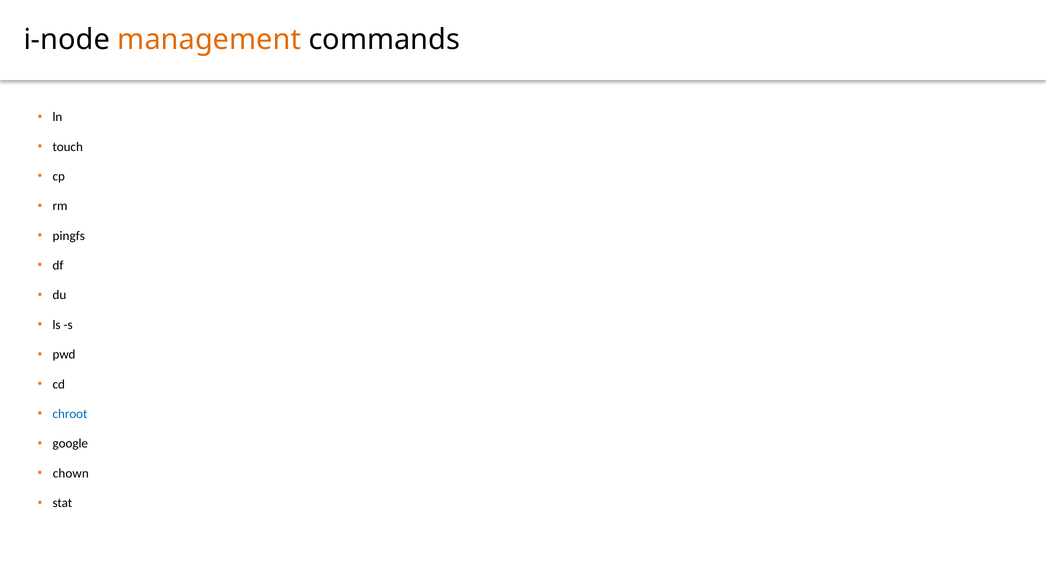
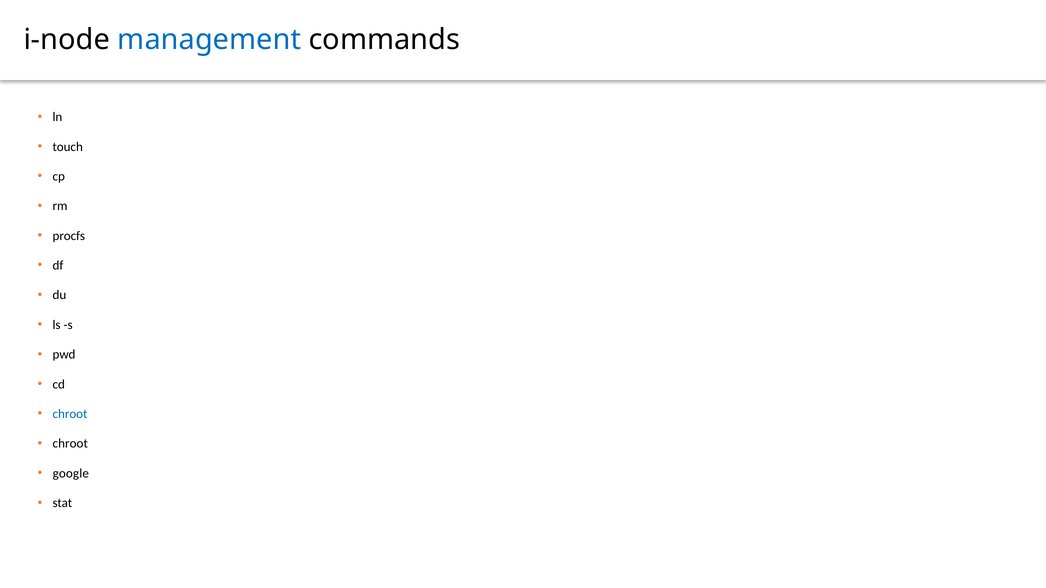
management colour: orange -> blue (209, 40)
pingfs: pingfs -> procfs (69, 236)
google: google -> chroot (70, 444)
chown: chown -> google (71, 474)
